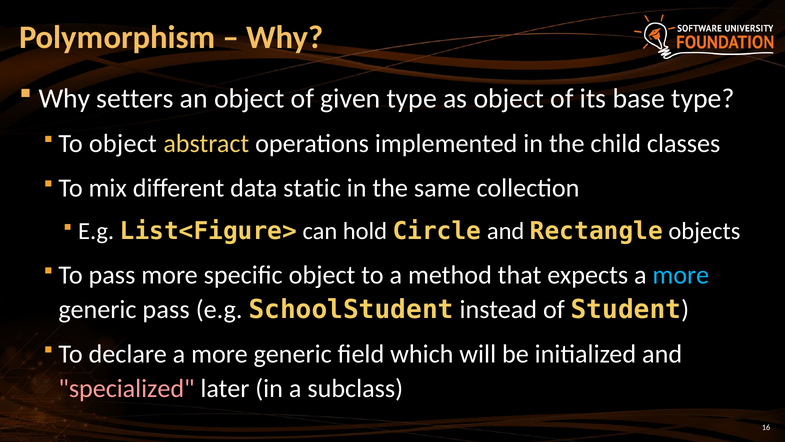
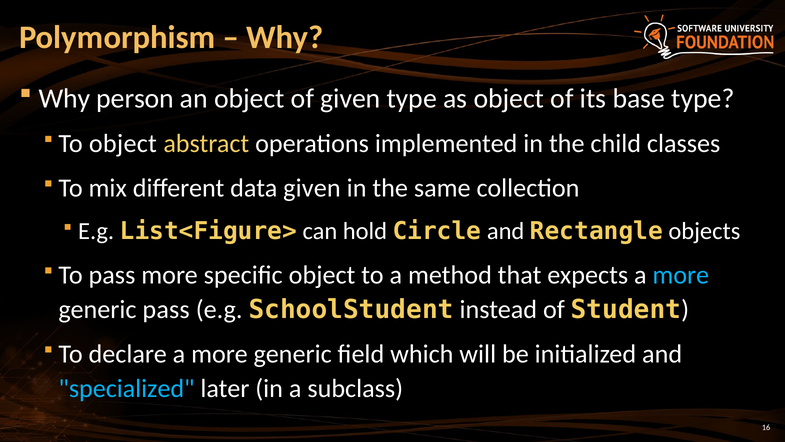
setters: setters -> person (135, 98)
data static: static -> given (312, 188)
specialized colour: pink -> light blue (127, 388)
